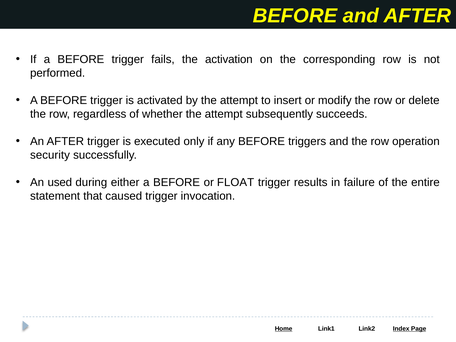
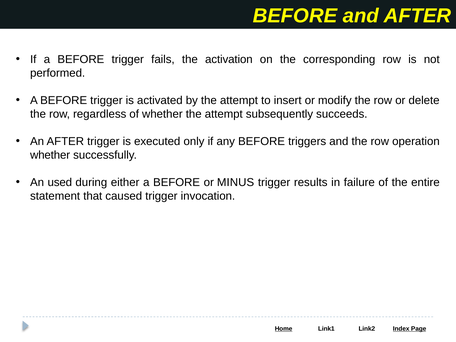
security: security -> whether (50, 155)
FLOAT: FLOAT -> MINUS (236, 182)
